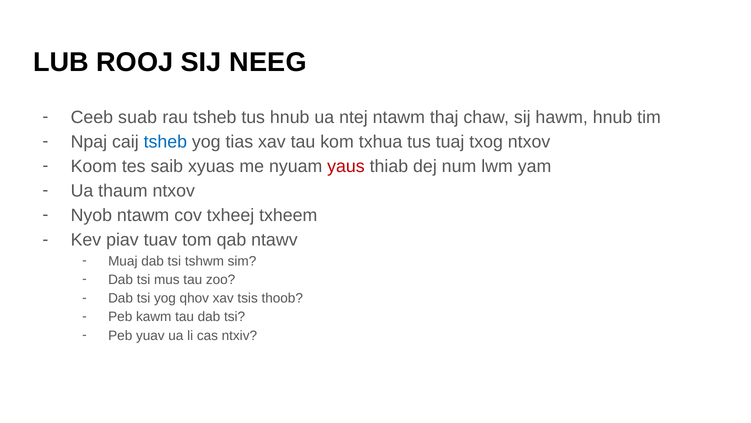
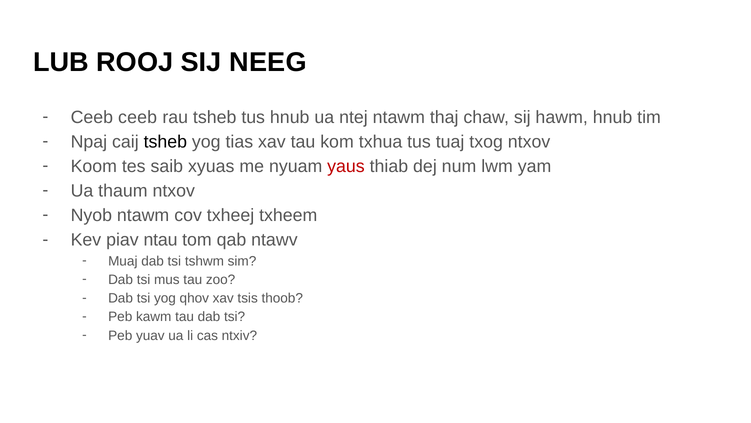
Ceeb suab: suab -> ceeb (138, 117)
tsheb colour: blue -> black (165, 142)
tuav: tuav -> ntau (161, 240)
